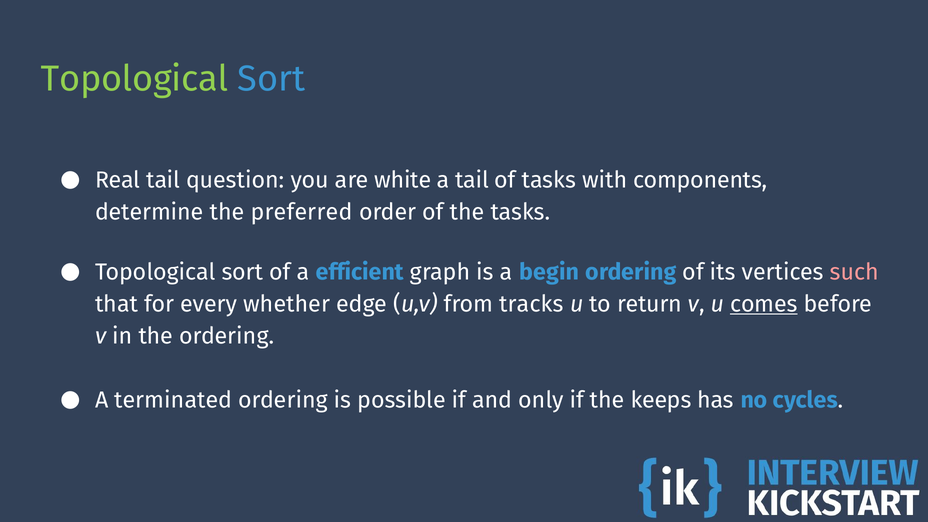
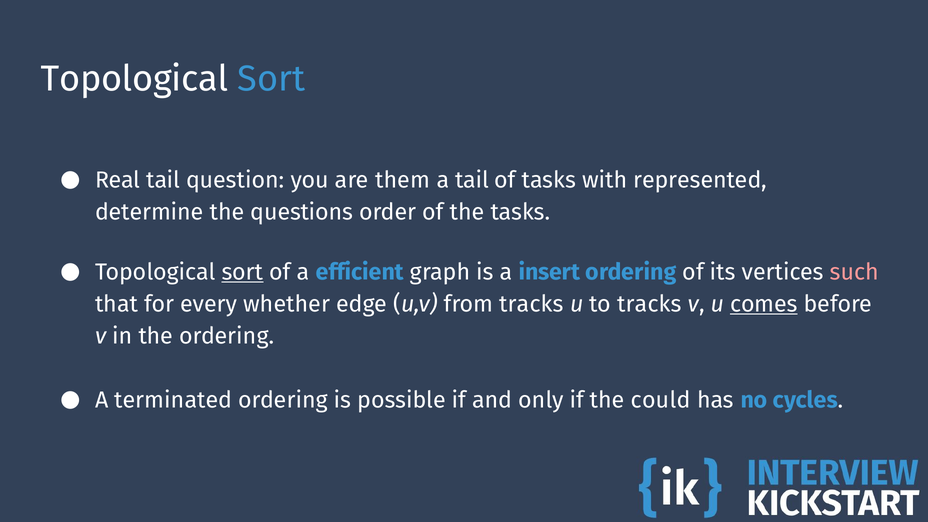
Topological colour: light green -> white (135, 79)
white: white -> them (403, 180)
components: components -> represented (700, 180)
preferred: preferred -> questions (302, 212)
sort underline: none -> present (242, 272)
begin: begin -> insert (549, 272)
to return: return -> tracks (649, 304)
keeps: keeps -> could (661, 400)
